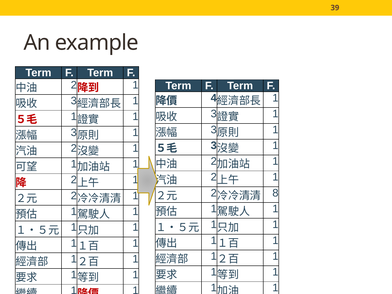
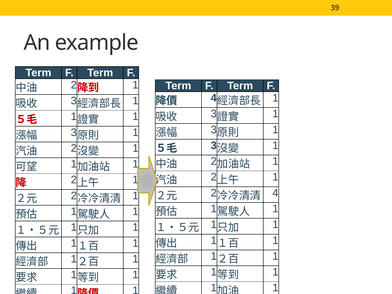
8: 8 -> 4 (275, 193)
